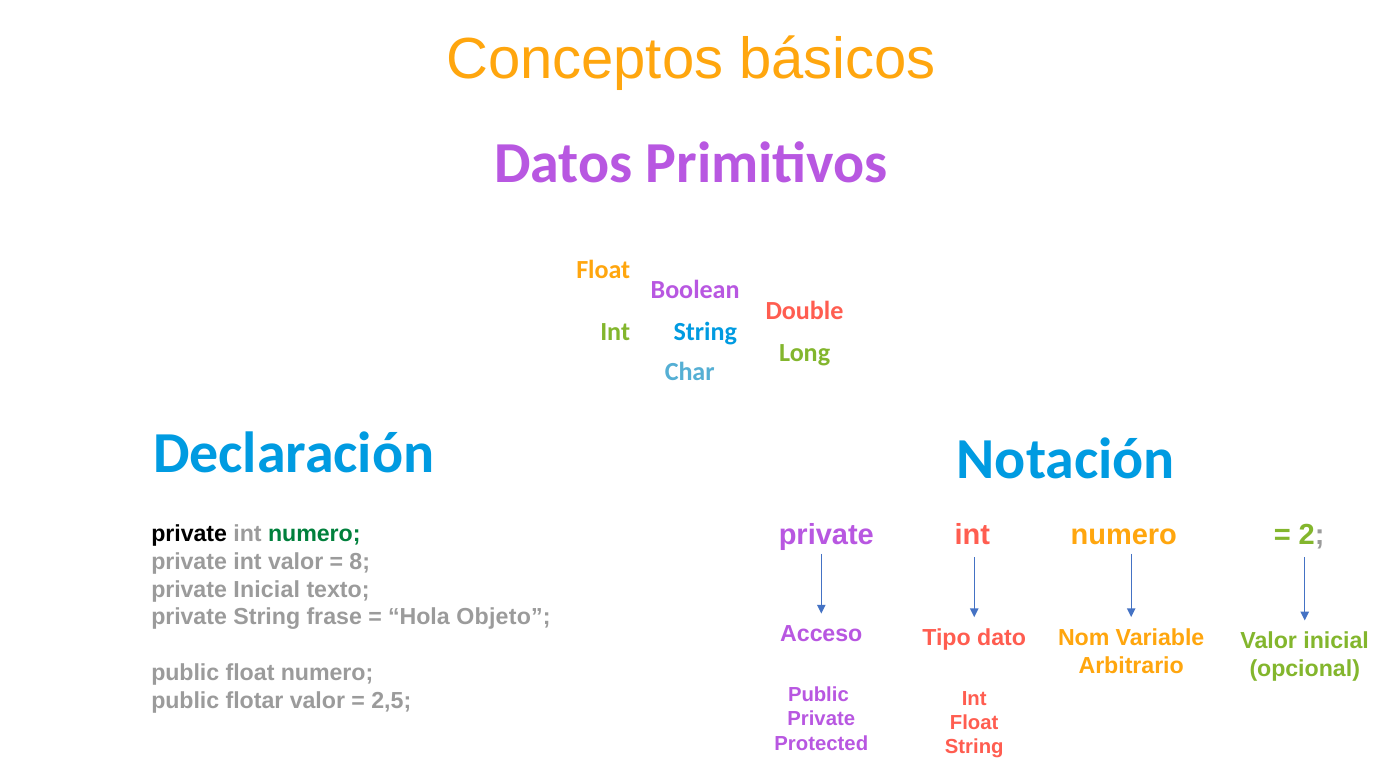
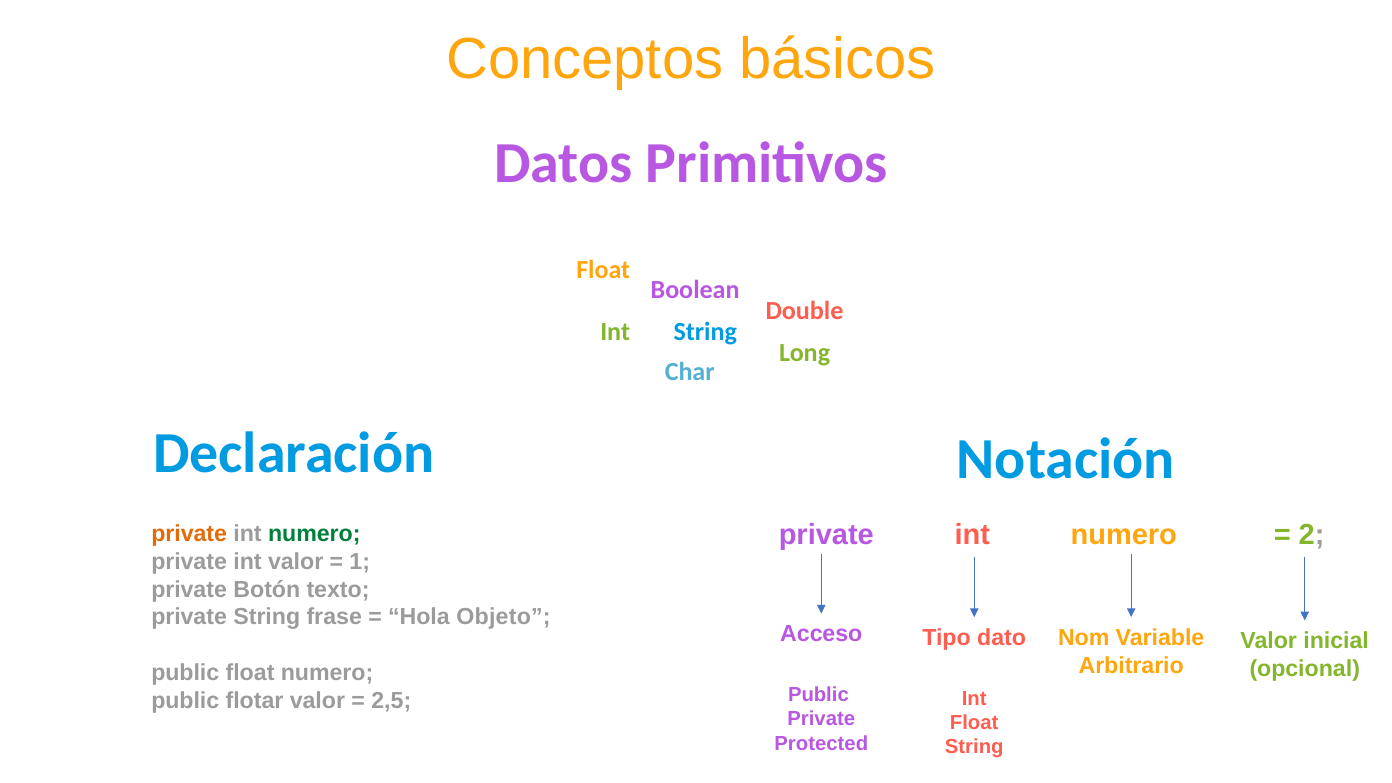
private colour: black -> orange (189, 534)
8: 8 -> 1 (360, 562)
private Inicial: Inicial -> Botón (267, 589)
